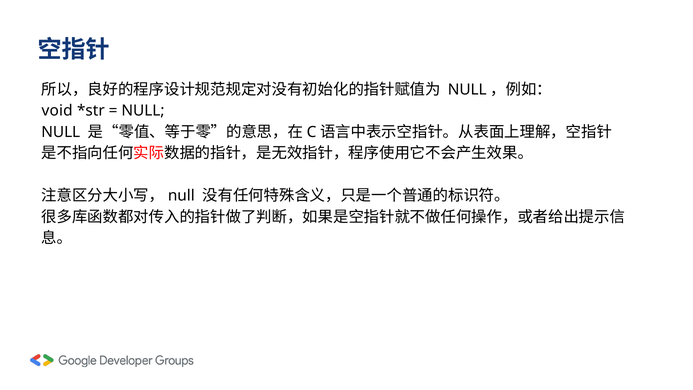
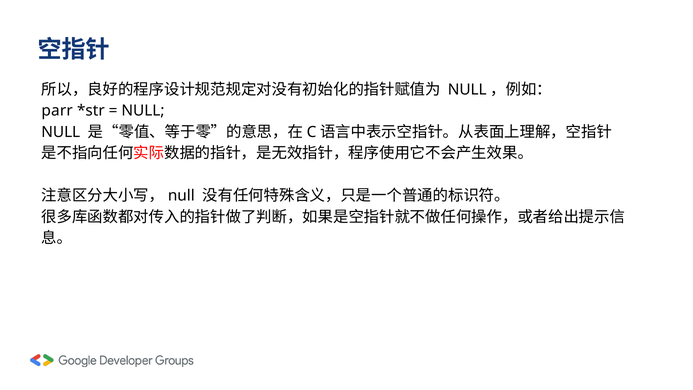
void: void -> parr (57, 111)
